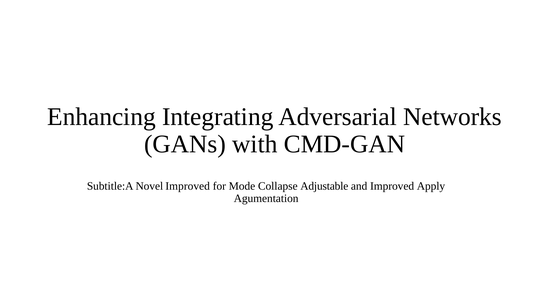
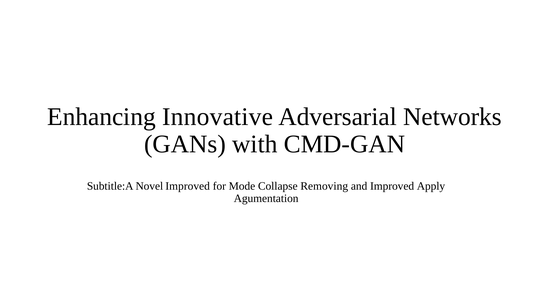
Integrating: Integrating -> Innovative (218, 117)
Adjustable: Adjustable -> Removing (324, 186)
